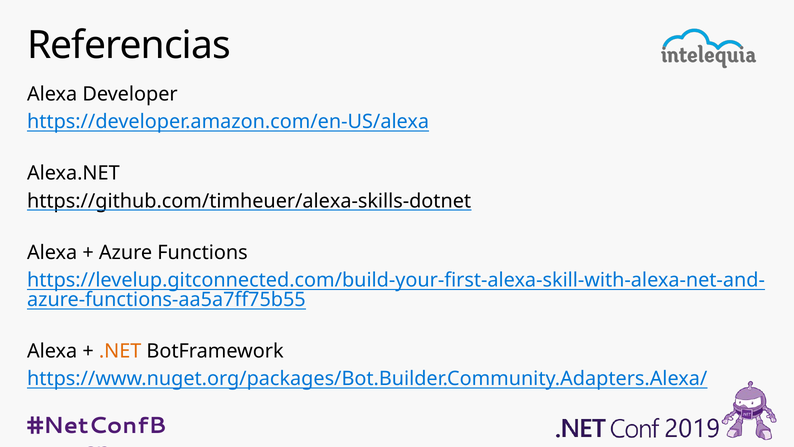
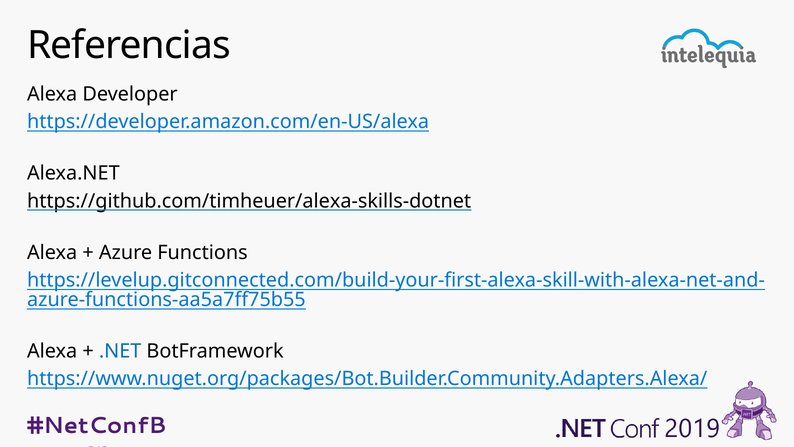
.NET colour: orange -> blue (120, 351)
